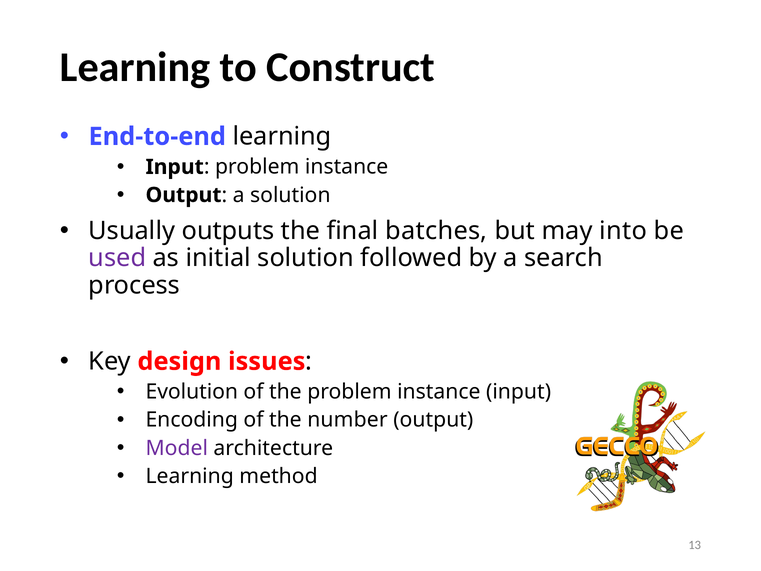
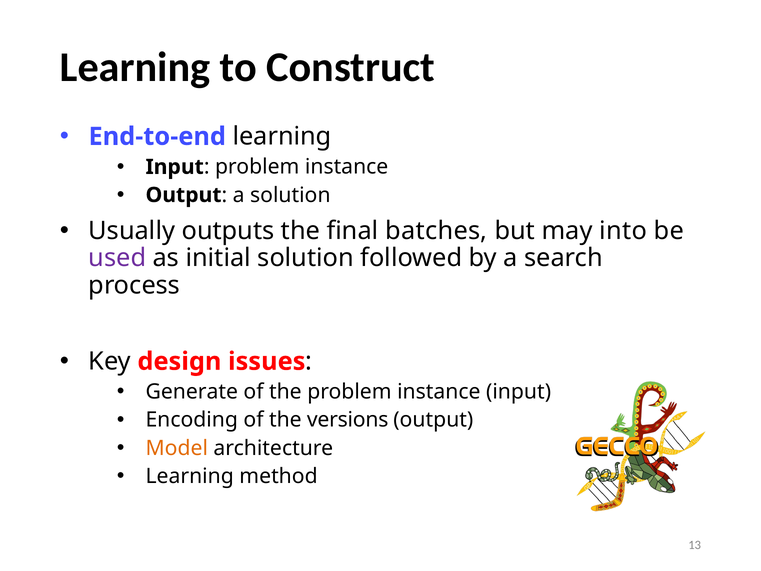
Evolution: Evolution -> Generate (192, 392)
number: number -> versions (348, 420)
Model colour: purple -> orange (177, 448)
